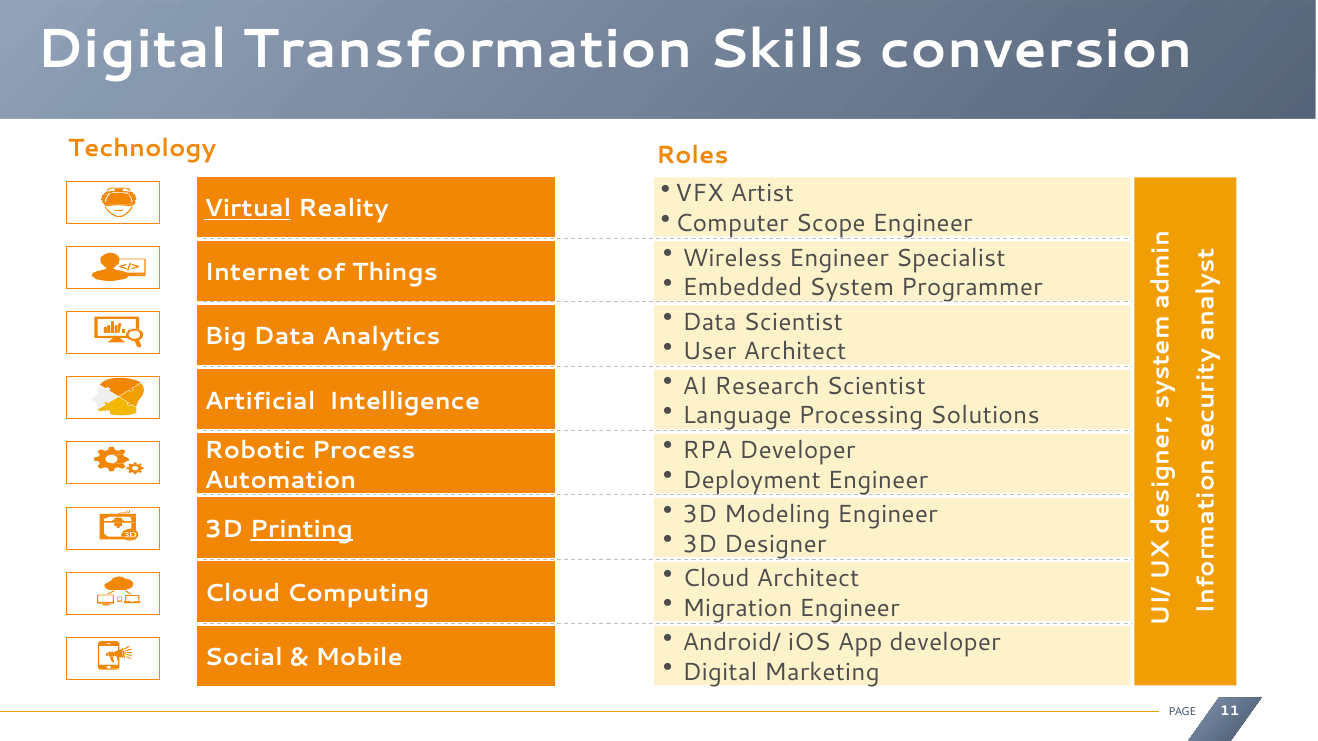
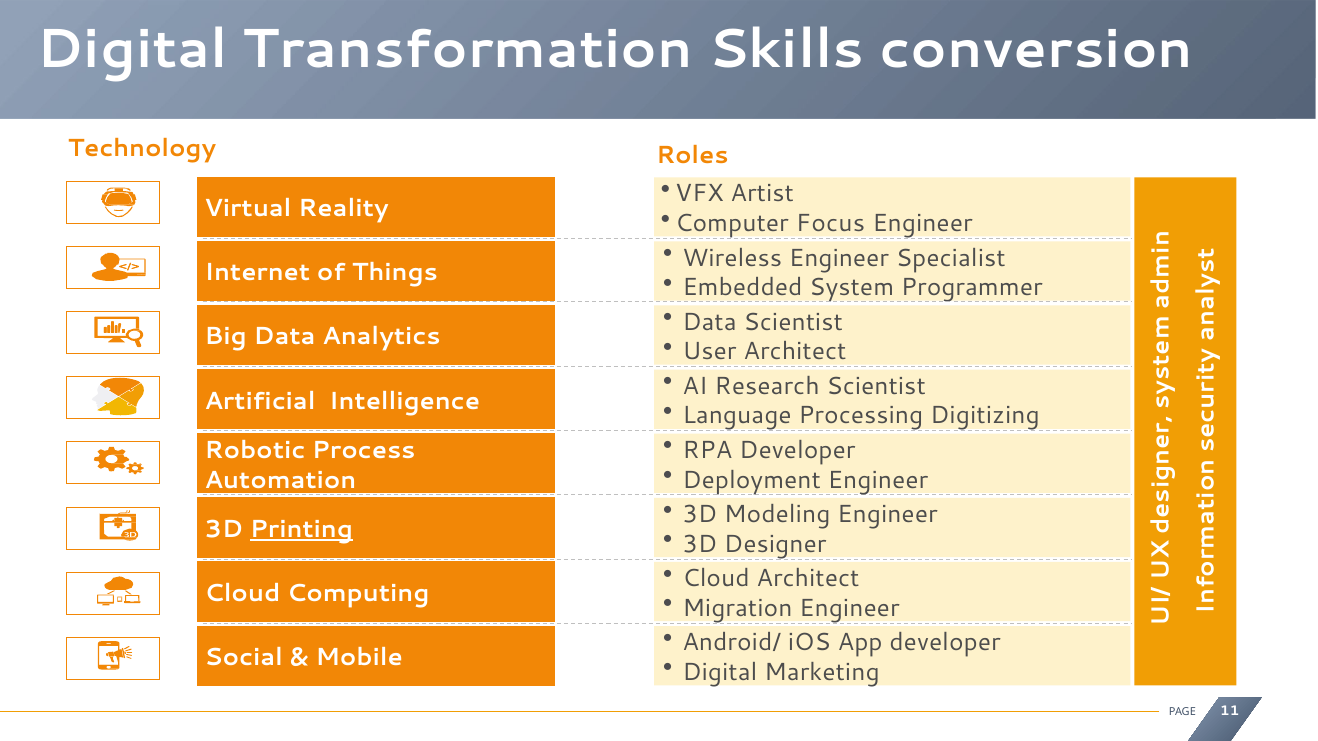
Virtual underline: present -> none (248, 209)
Scope: Scope -> Focus (831, 224)
Solutions: Solutions -> Digitizing (985, 416)
